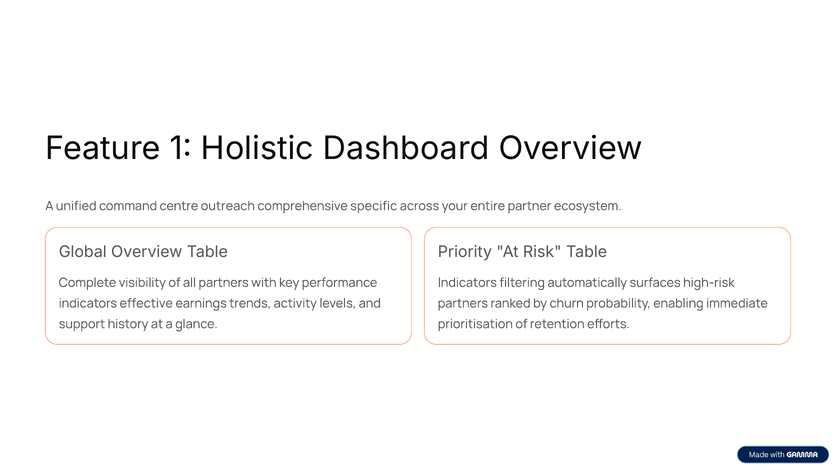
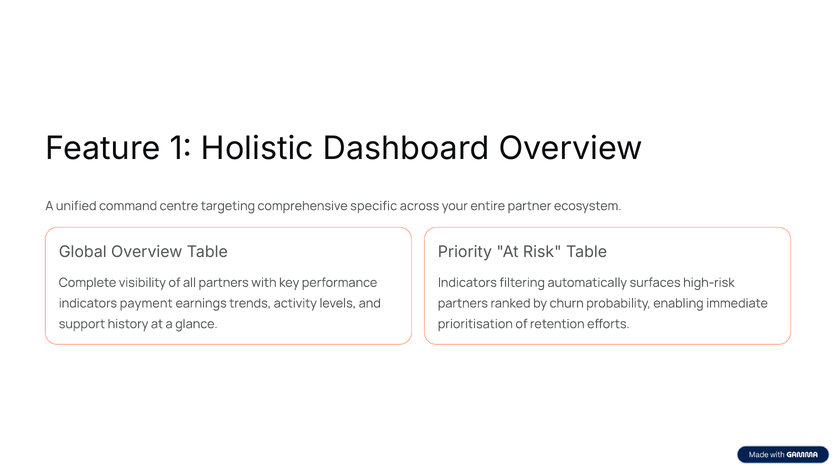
outreach: outreach -> targeting (228, 206)
effective: effective -> payment (146, 304)
